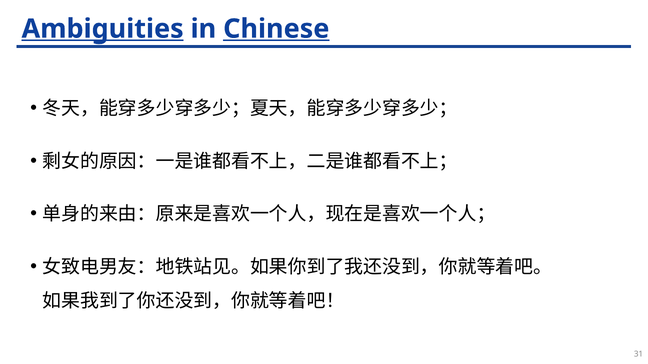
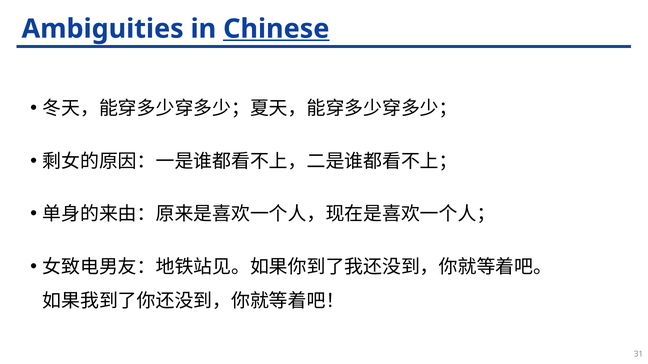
Ambiguities underline: present -> none (103, 29)
